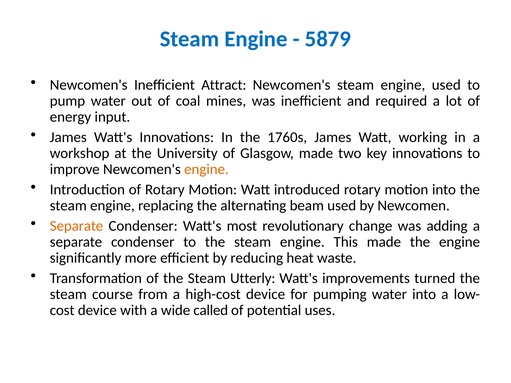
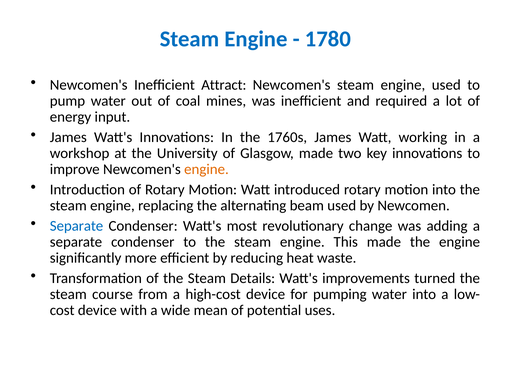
5879: 5879 -> 1780 (328, 39)
Separate colour: orange -> blue (77, 226)
Utterly: Utterly -> Details (253, 278)
called: called -> mean (211, 310)
